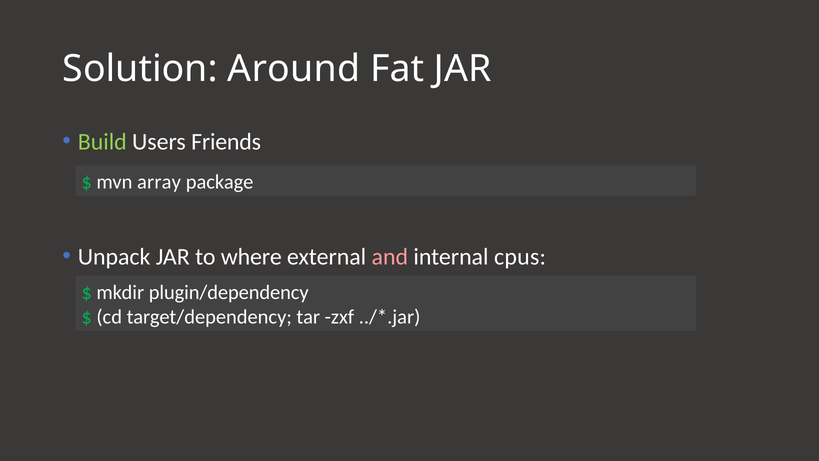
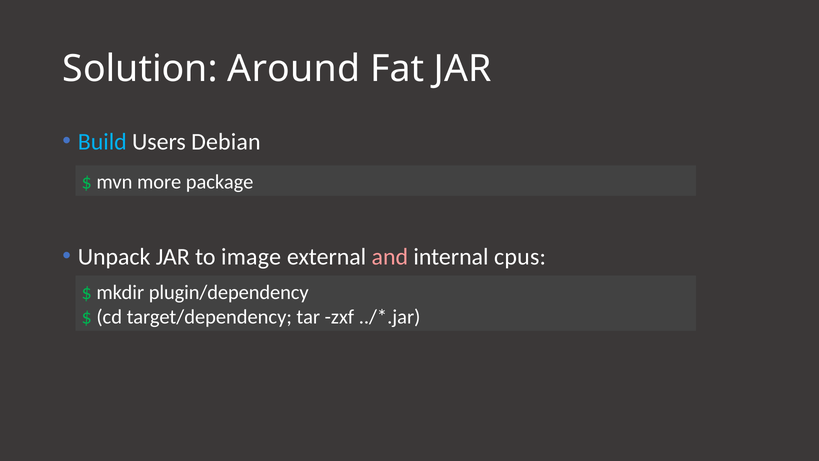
Build colour: light green -> light blue (102, 142)
Friends: Friends -> Debian (226, 142)
array: array -> more (159, 182)
where: where -> image (251, 256)
